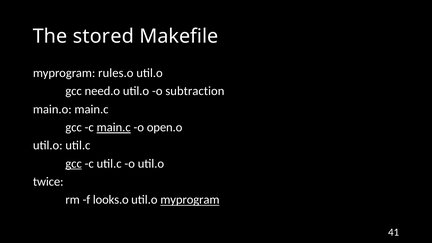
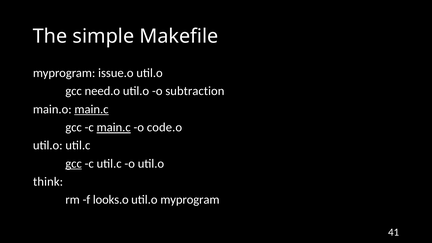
stored: stored -> simple (103, 36)
rules.o: rules.o -> issue.o (116, 73)
main.c underline: none -> present (92, 109)
open.o: open.o -> code.o (164, 127)
twice: twice -> think (48, 182)
myprogram underline: present -> none (190, 200)
